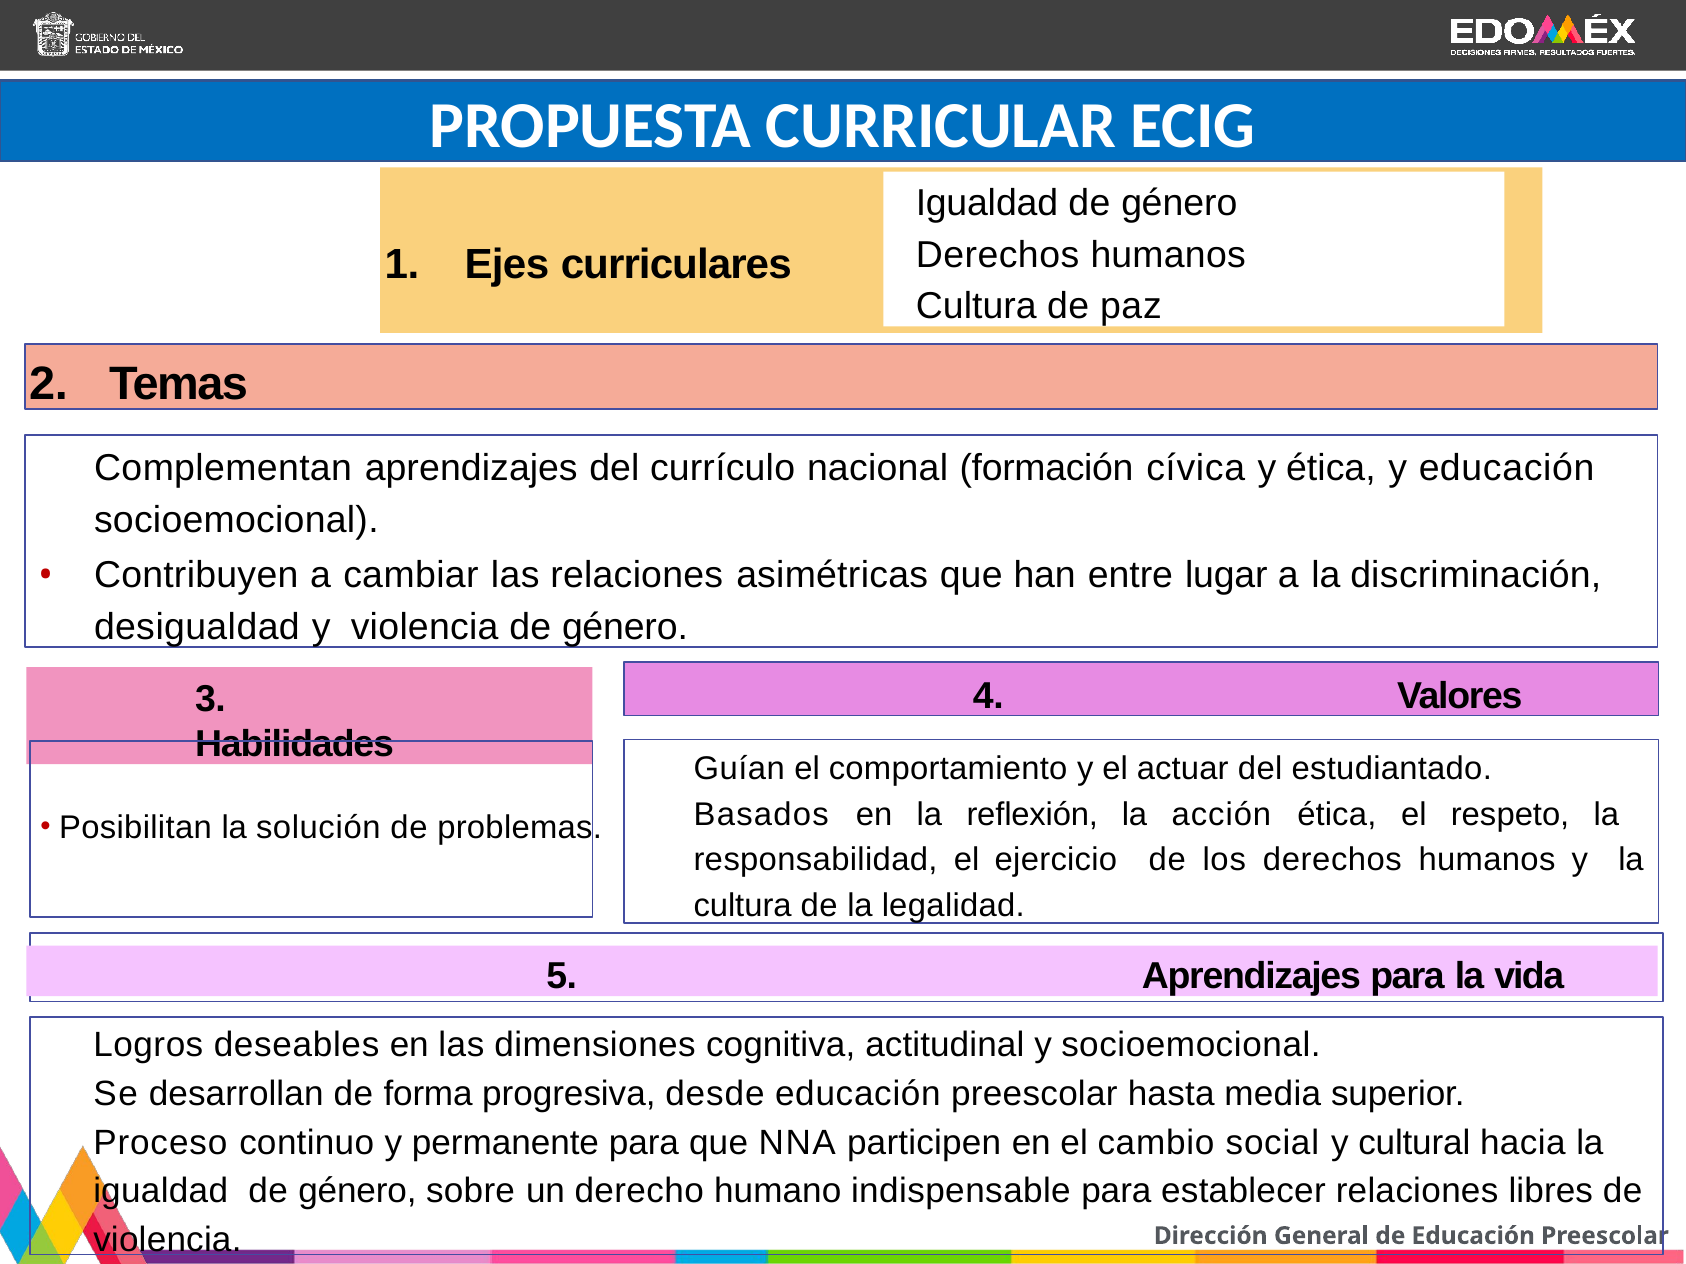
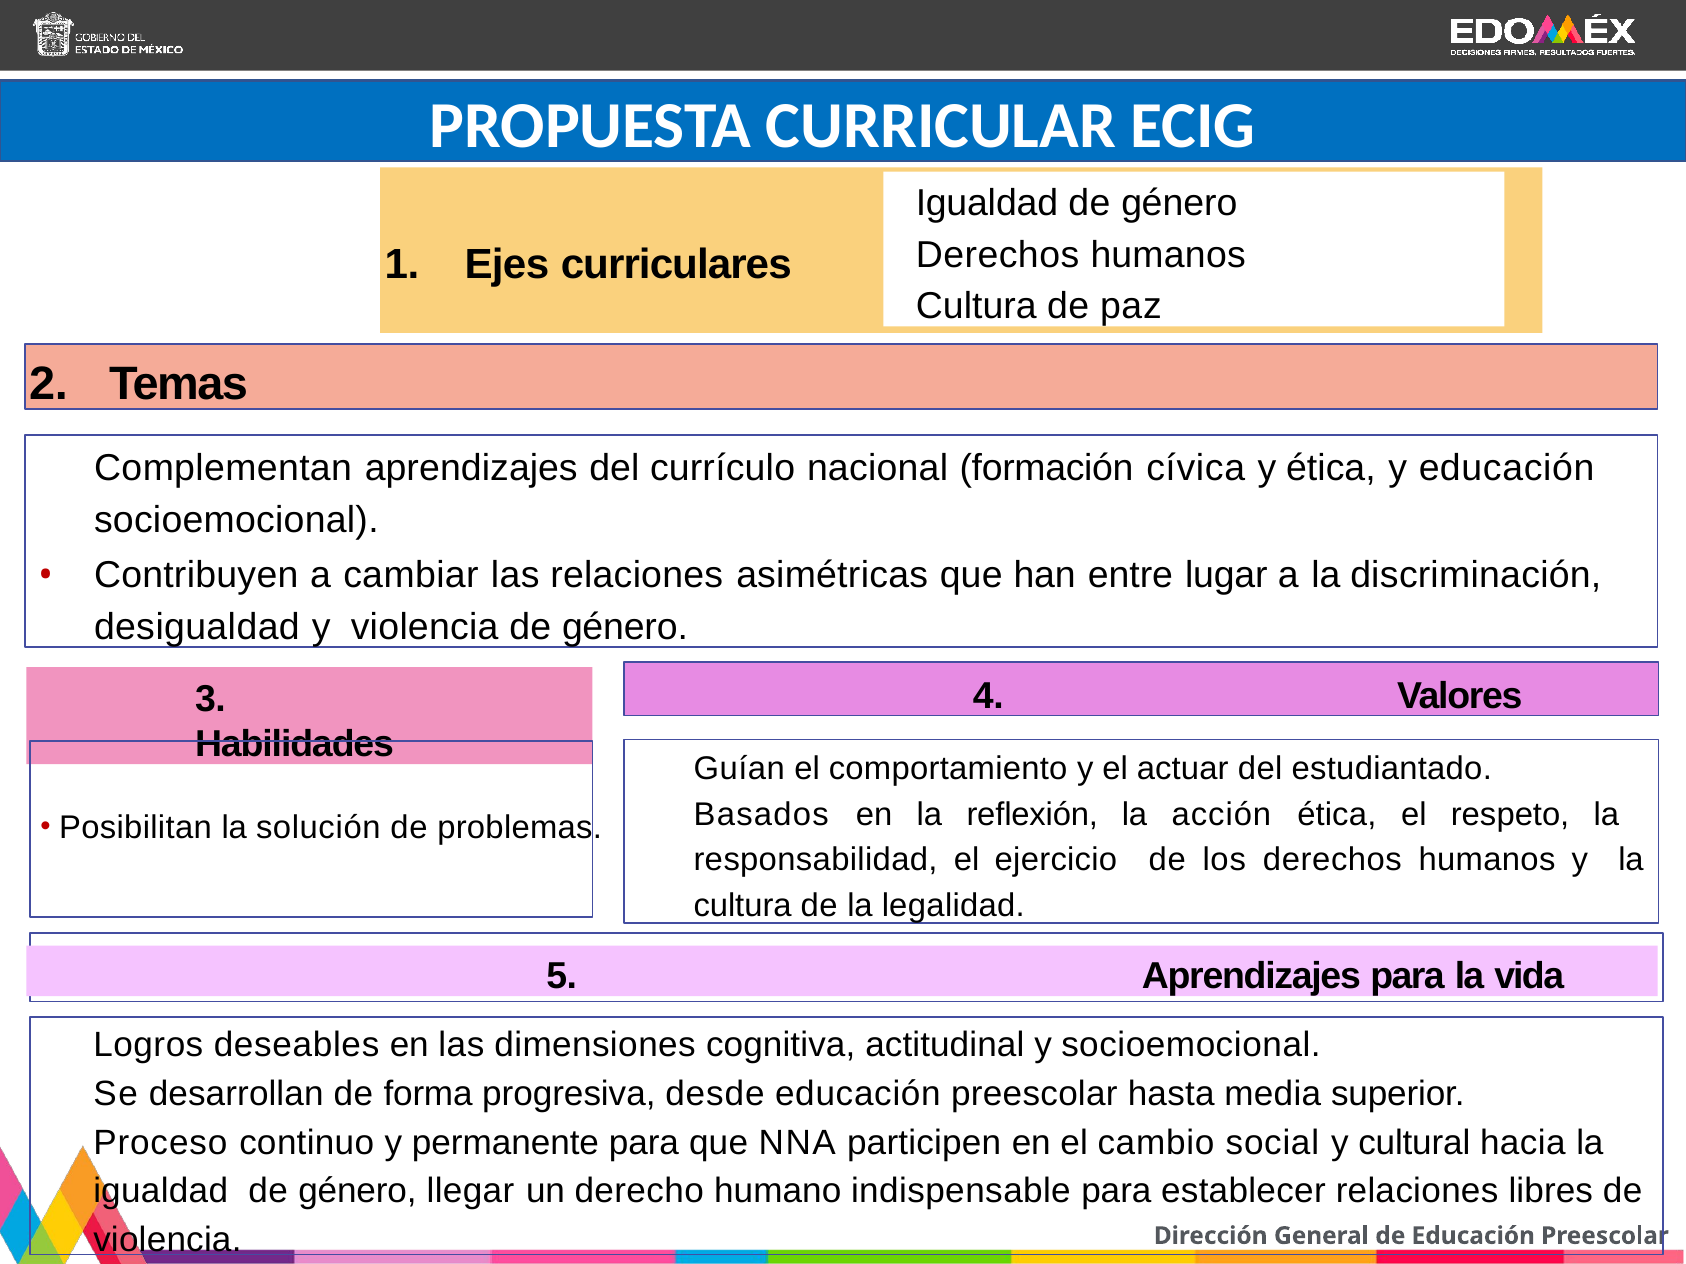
sobre: sobre -> llegar (470, 1192)
